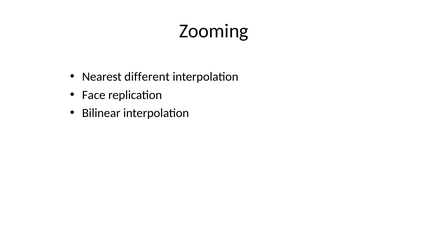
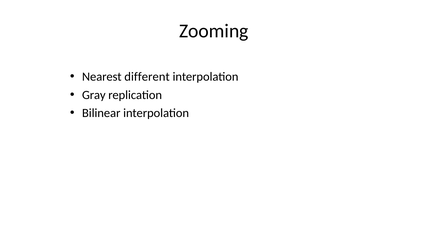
Face: Face -> Gray (94, 95)
